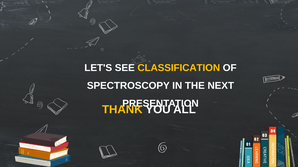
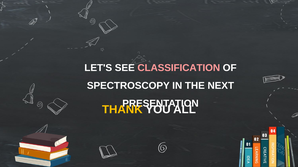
CLASSIFICATION colour: yellow -> pink (179, 68)
